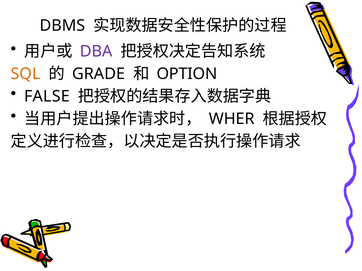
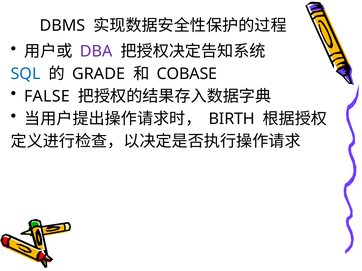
SQL colour: orange -> blue (26, 74)
OPTION: OPTION -> COBASE (187, 74)
WHER: WHER -> BIRTH (232, 119)
